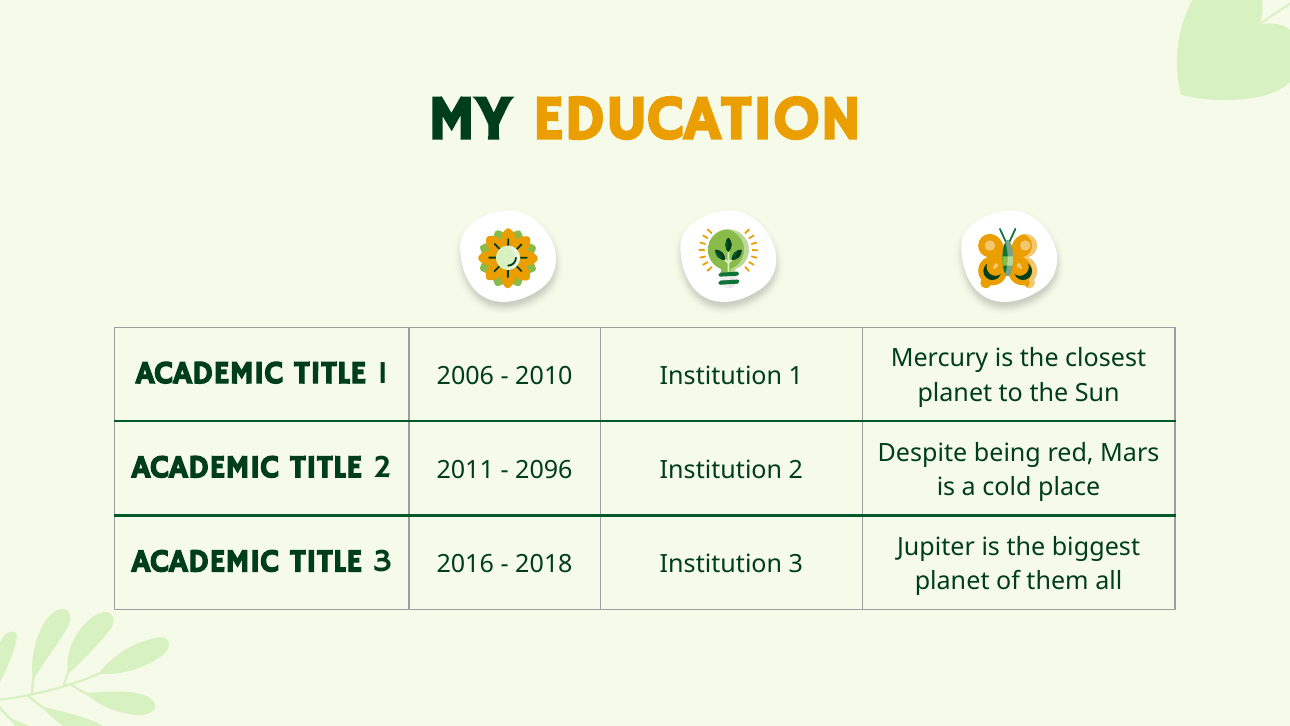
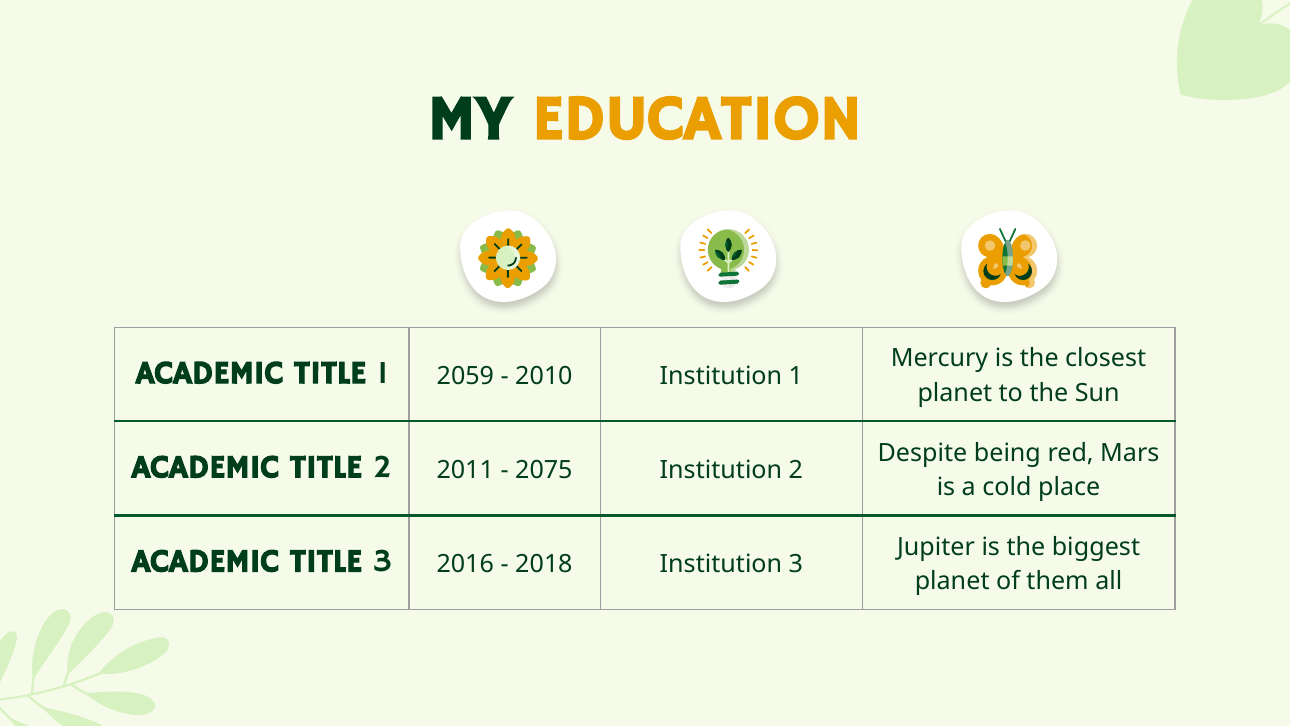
2006: 2006 -> 2059 (465, 376)
2096: 2096 -> 2075 (544, 470)
